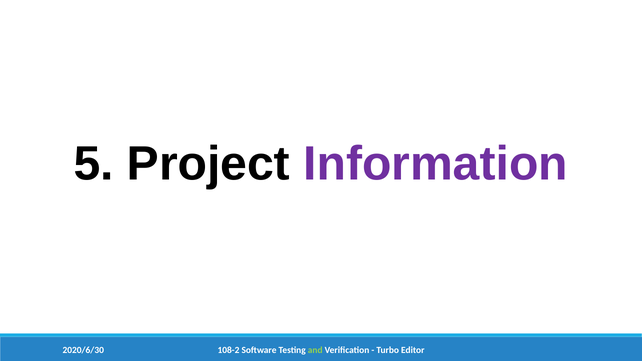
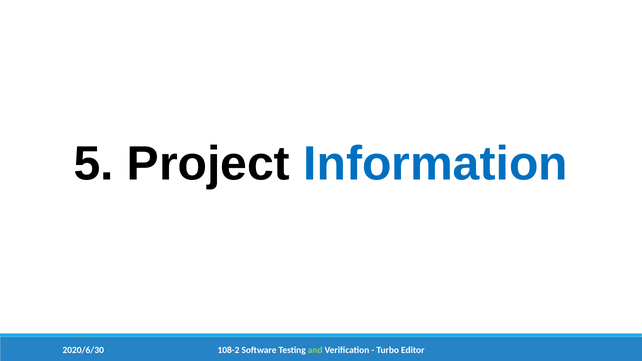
Information colour: purple -> blue (436, 164)
